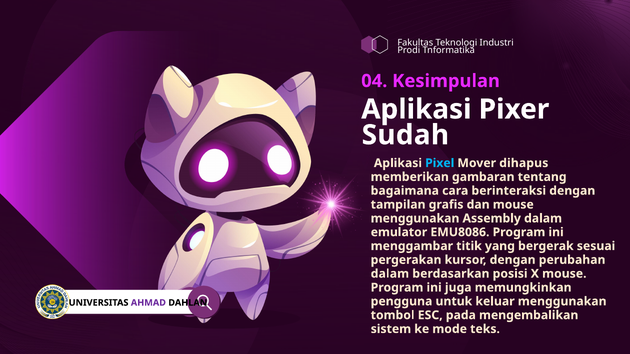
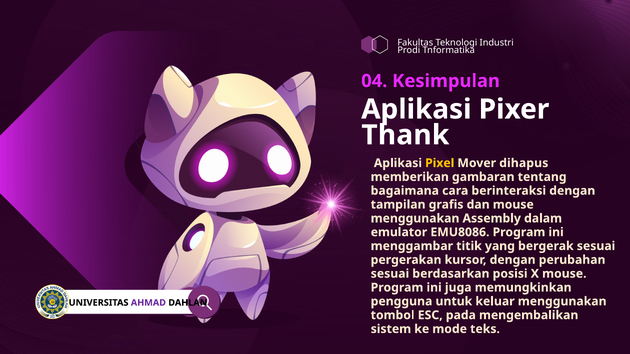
Sudah: Sudah -> Thank (405, 135)
Pixel colour: light blue -> yellow (440, 163)
dalam: dalam -> sesuai (390, 274)
